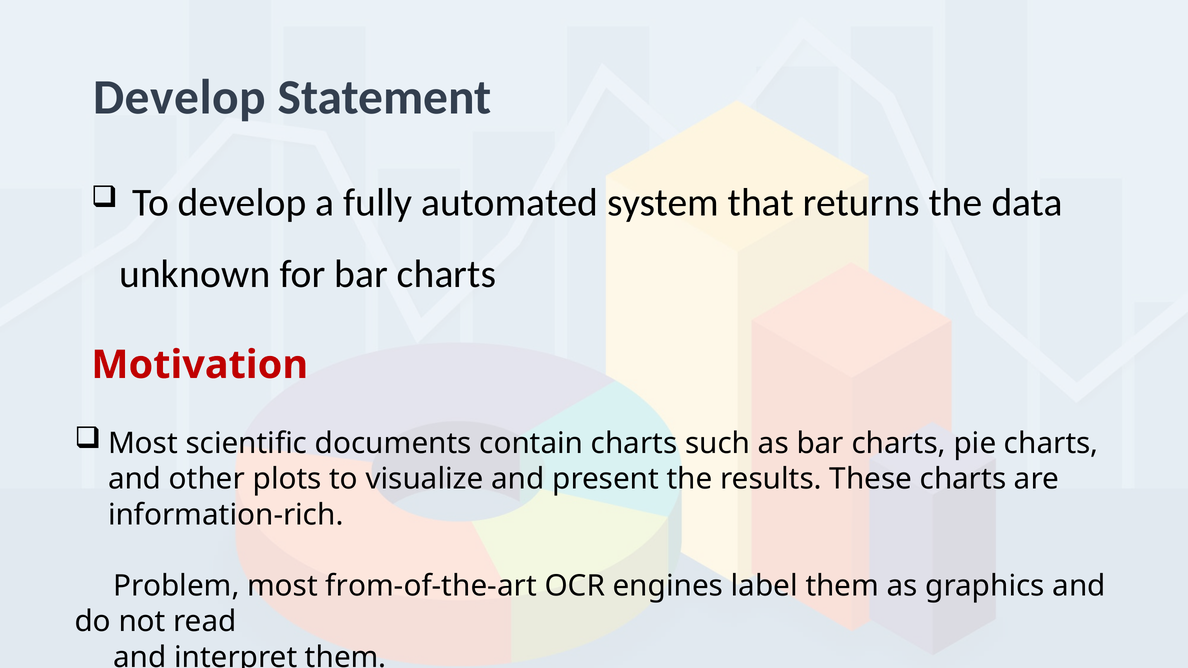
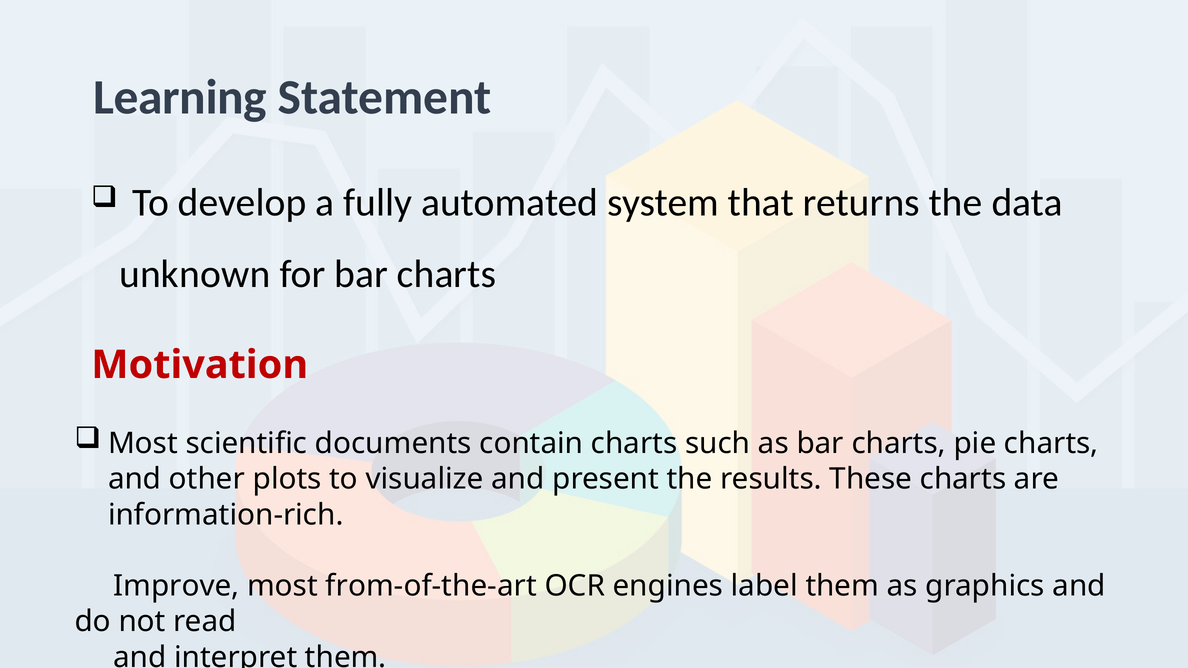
Develop: Develop -> Learning (180, 97)
Problem: Problem -> Improve (176, 586)
